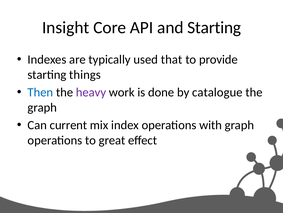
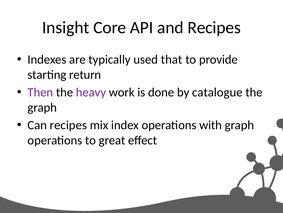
and Starting: Starting -> Recipes (214, 27)
things: things -> return (85, 74)
Then colour: blue -> purple (40, 92)
Can current: current -> recipes (68, 125)
